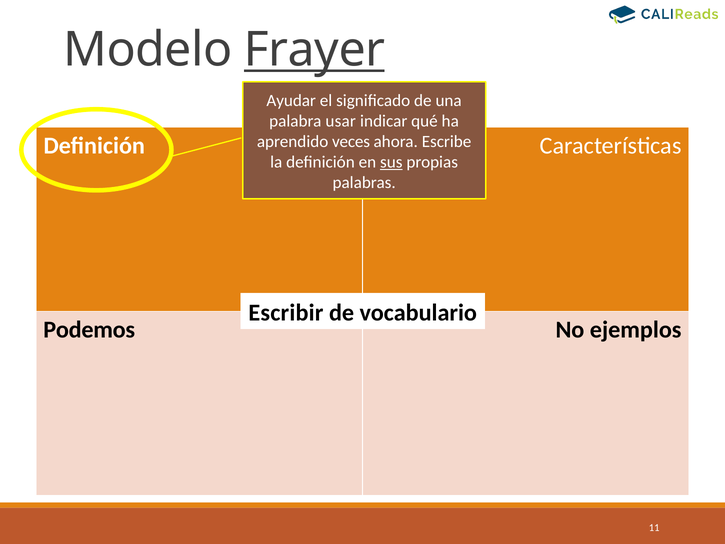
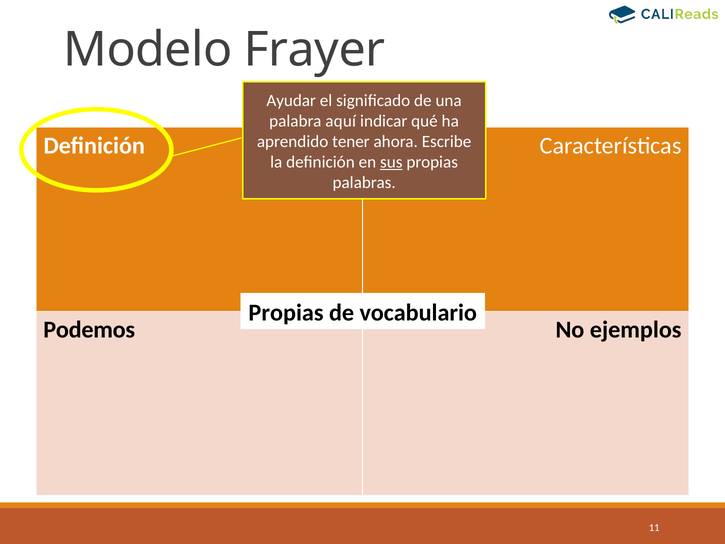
Frayer underline: present -> none (315, 50)
usar: usar -> aquí (341, 121)
veces: veces -> tener (351, 141)
Escribir: Escribir -> Propias (286, 313)
